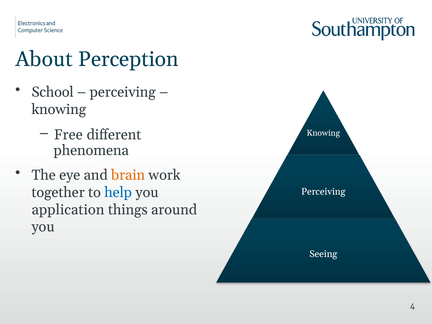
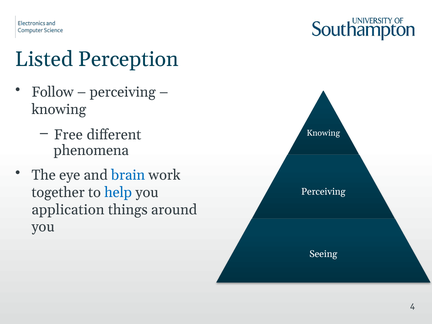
About: About -> Listed (44, 59)
School: School -> Follow (53, 92)
brain colour: orange -> blue (128, 175)
